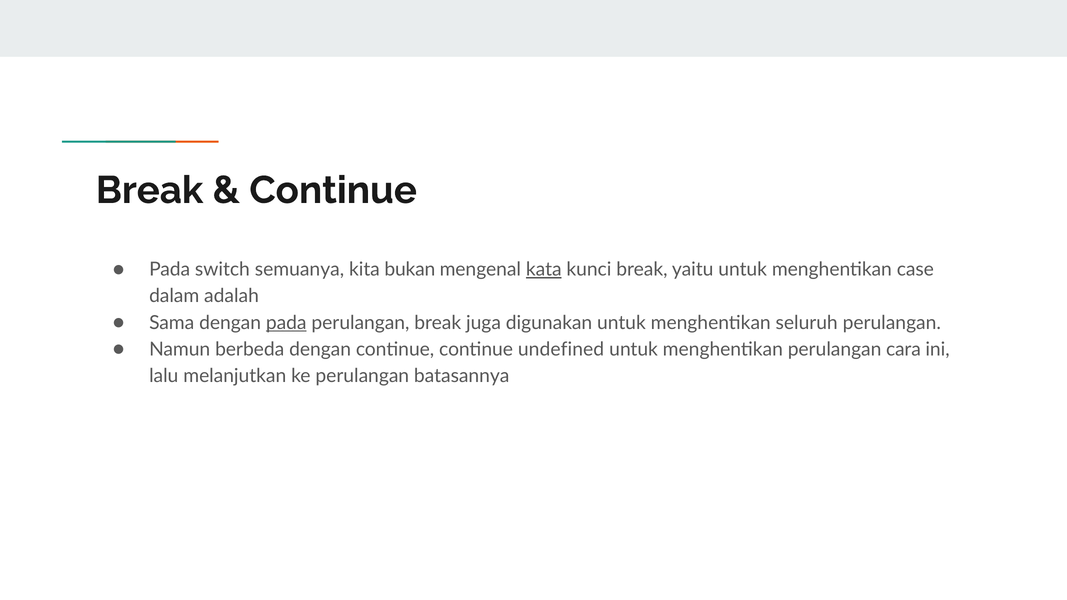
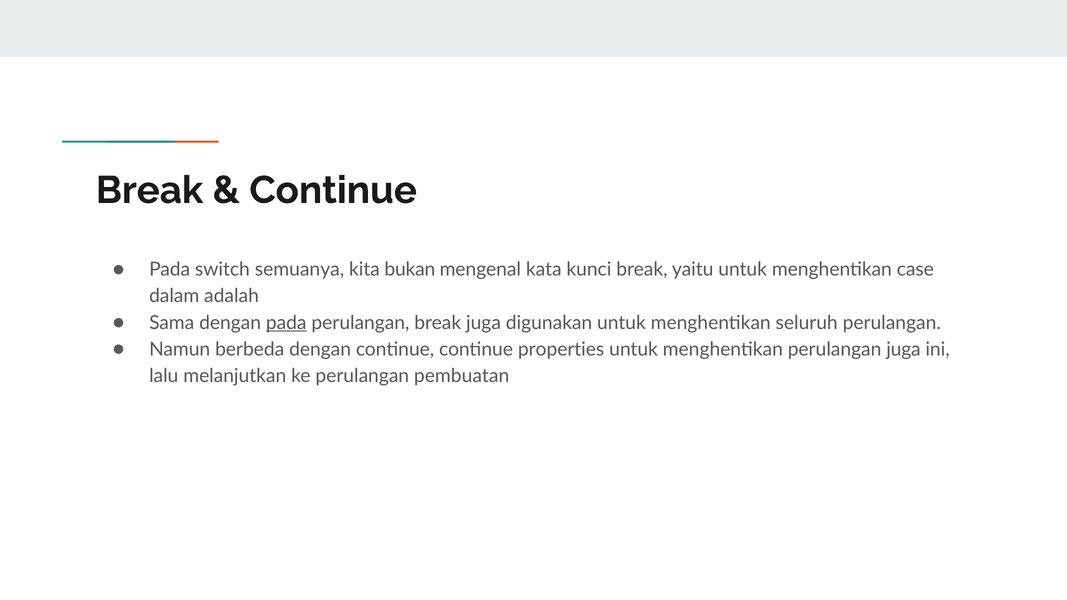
kata underline: present -> none (544, 270)
undefined: undefined -> properties (561, 349)
perulangan cara: cara -> juga (904, 349)
batasannya: batasannya -> pembuatan (462, 376)
